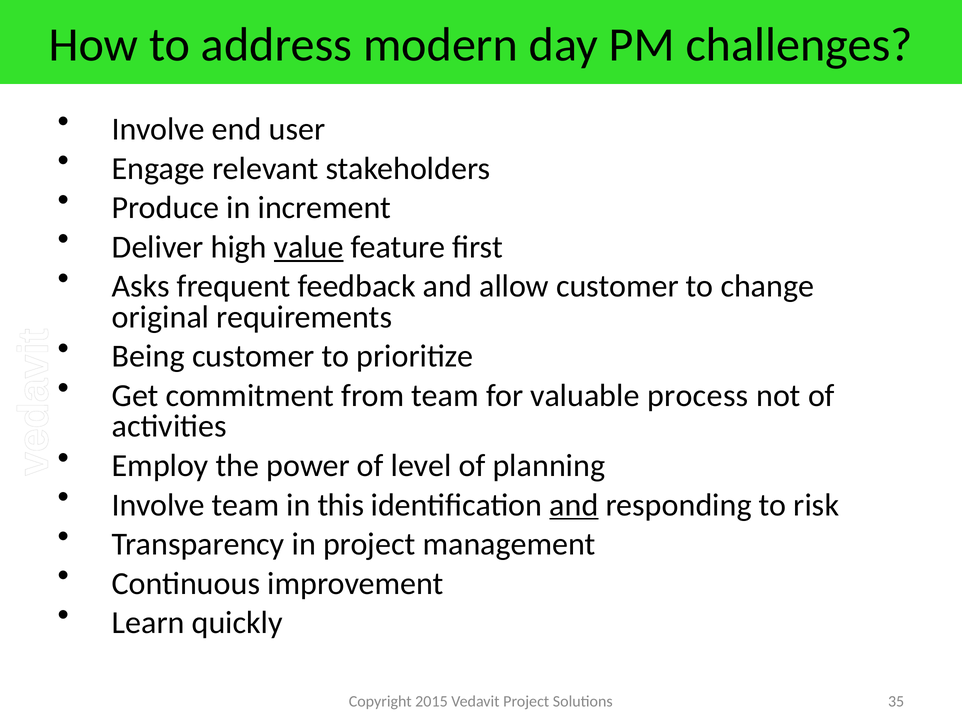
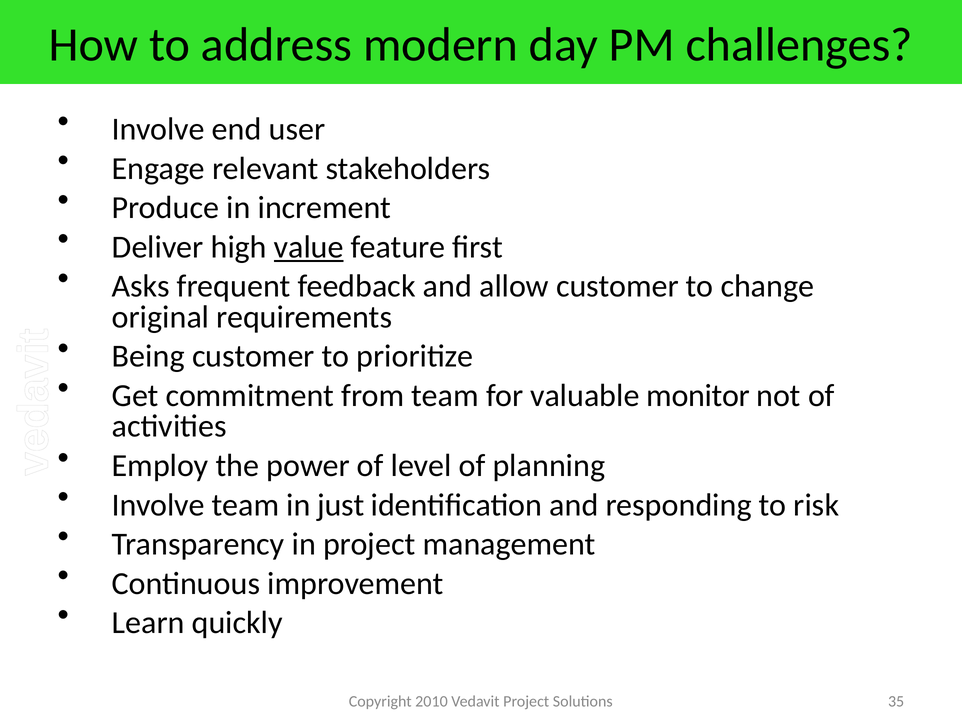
process: process -> monitor (698, 396)
this: this -> just (341, 505)
and underline: present -> none (574, 505)
2015: 2015 -> 2010 (431, 702)
